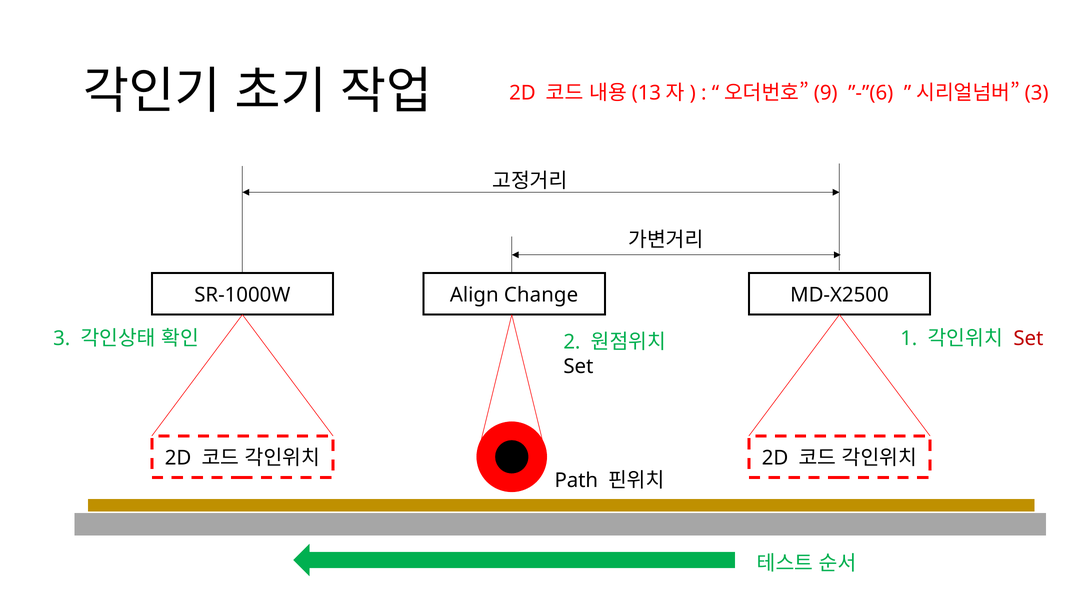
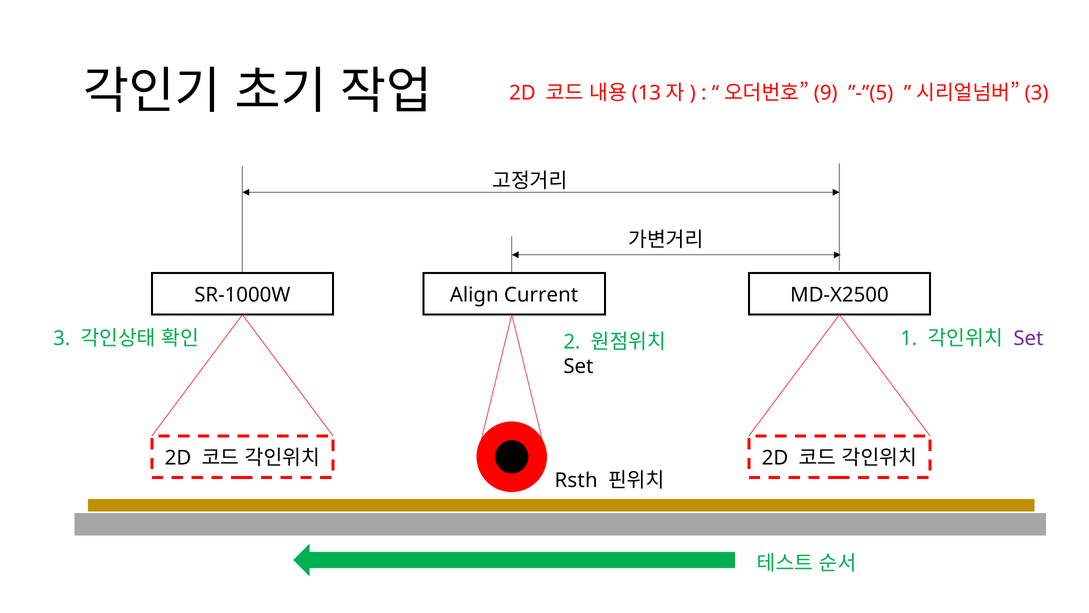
”-”(6: ”-”(6 -> ”-”(5 (871, 93)
Change: Change -> Current (541, 295)
Set colour: red -> purple (1028, 338)
Path: Path -> Rsth (576, 480)
